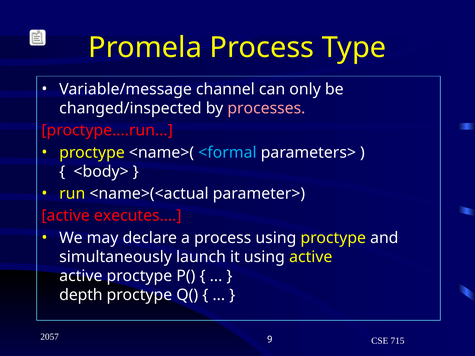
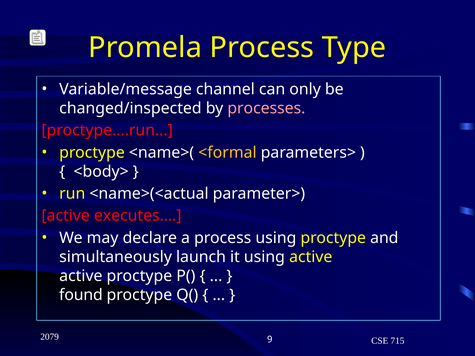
<formal colour: light blue -> yellow (227, 153)
depth: depth -> found (81, 295)
2057: 2057 -> 2079 (50, 337)
